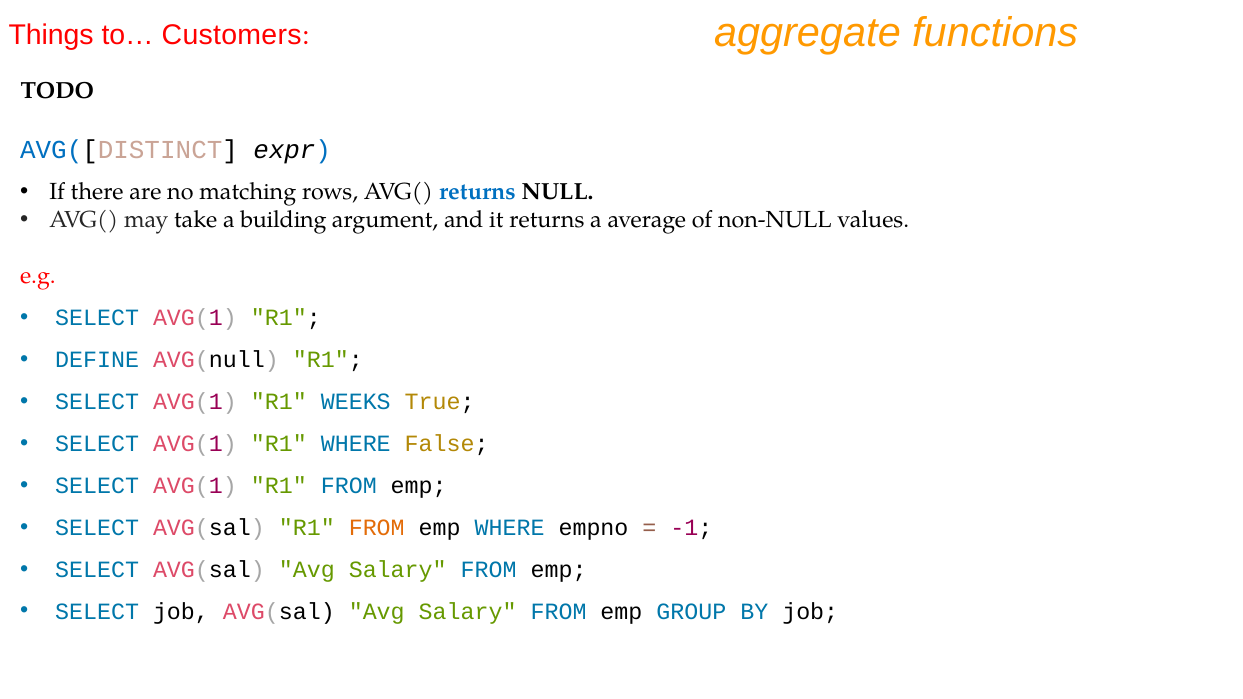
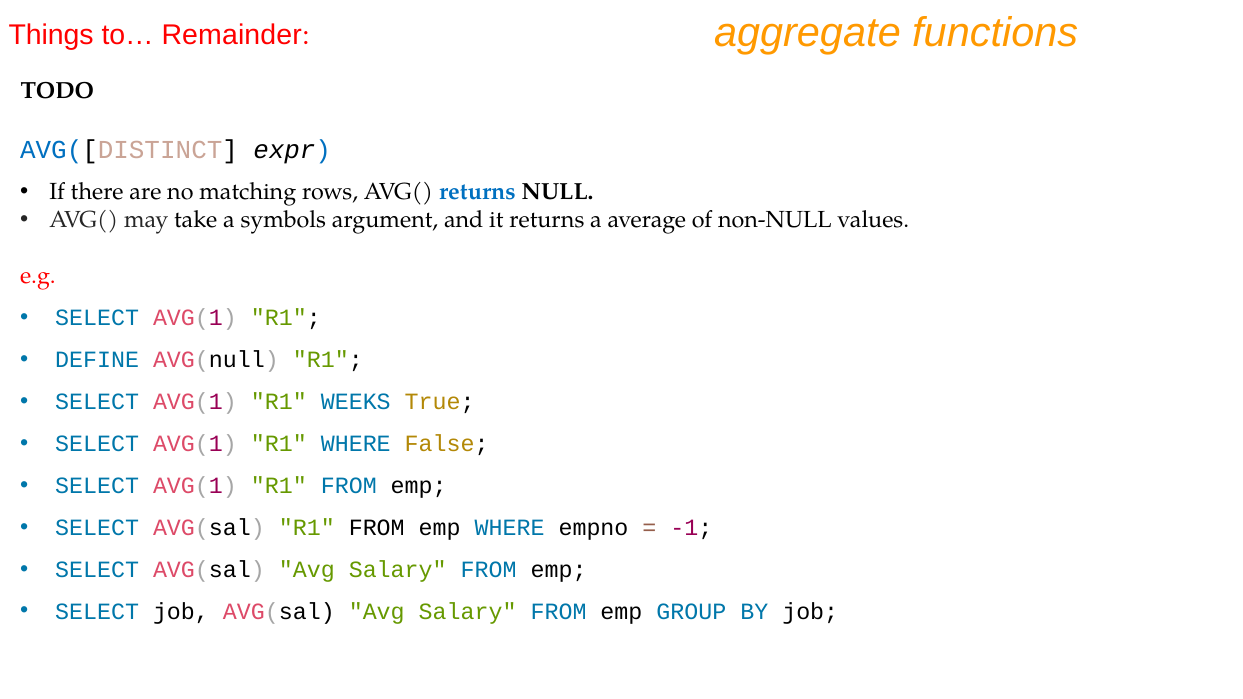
Customers: Customers -> Remainder (232, 36)
building: building -> symbols (283, 220)
FROM colour: orange -> black (377, 528)
